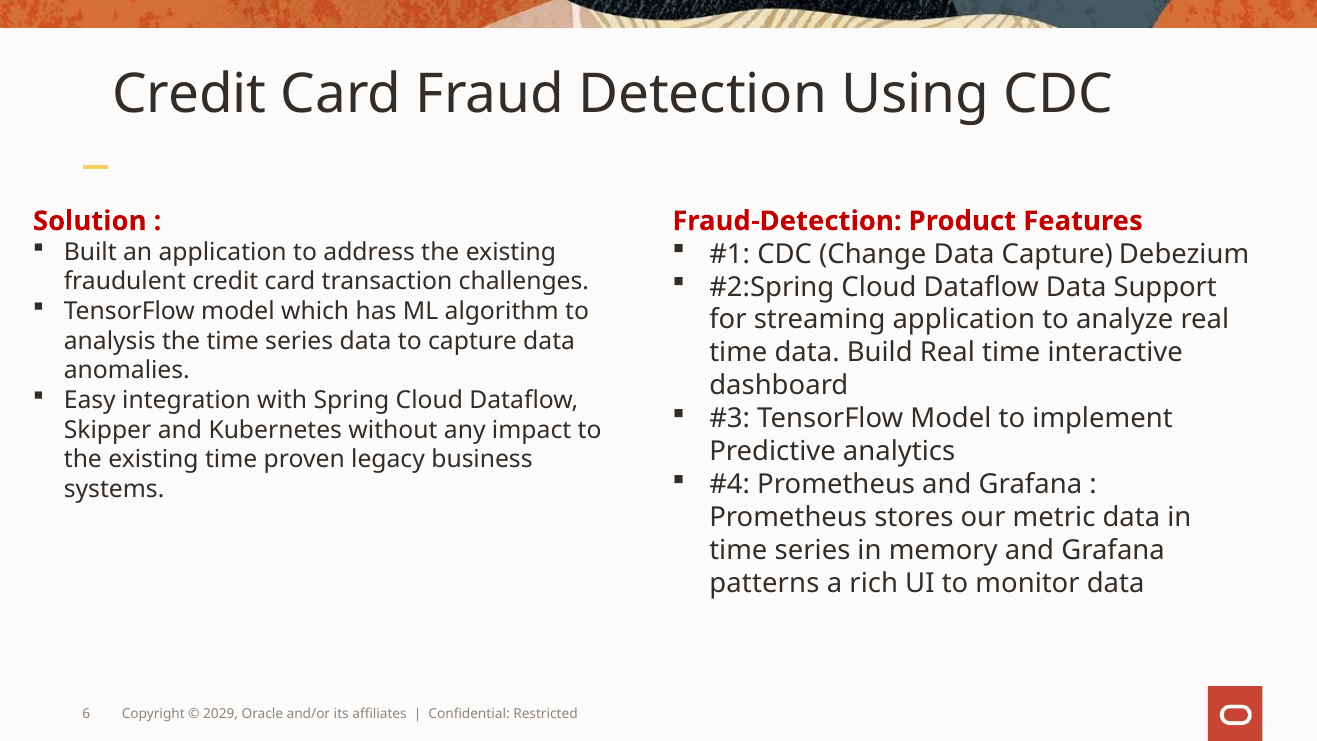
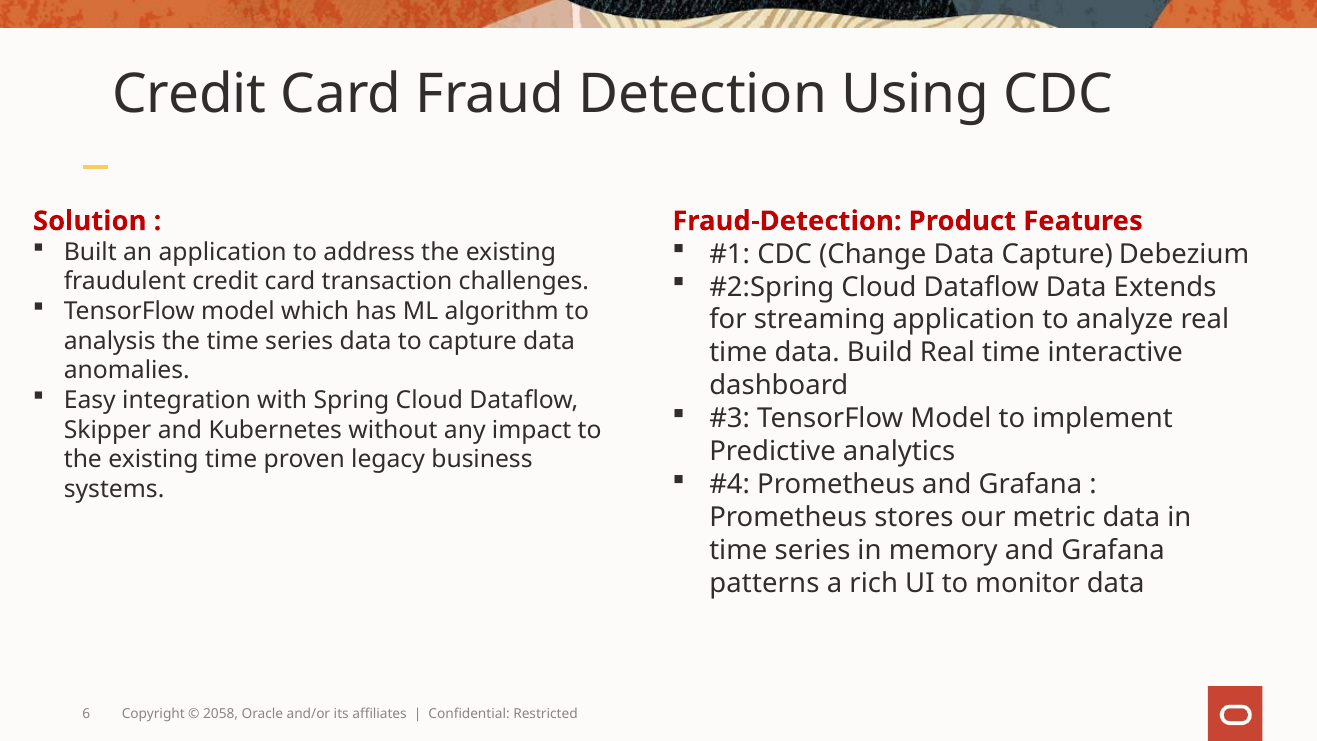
Support: Support -> Extends (1165, 287)
2029: 2029 -> 2058 (221, 713)
